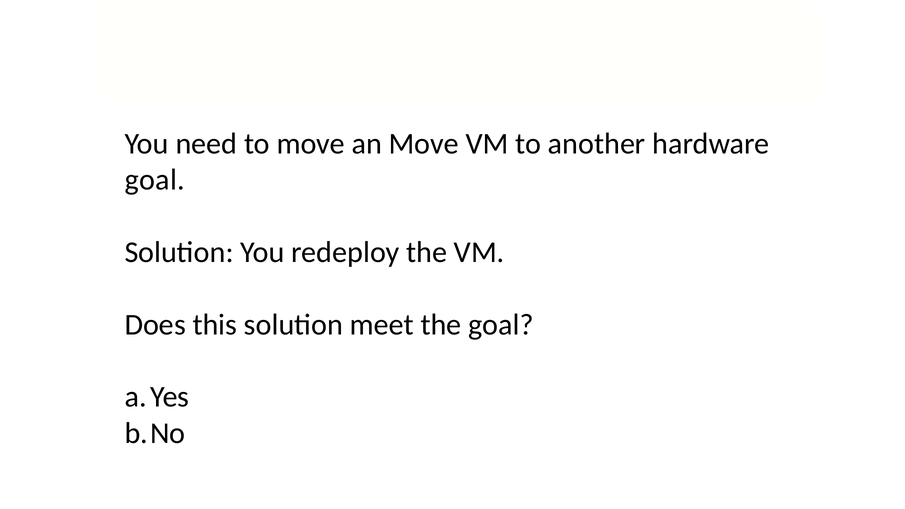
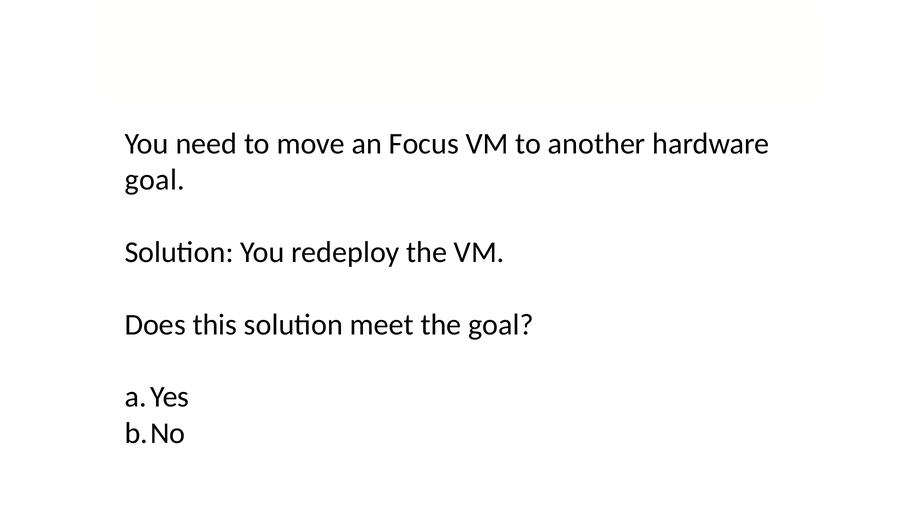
an Move: Move -> Focus (424, 144)
